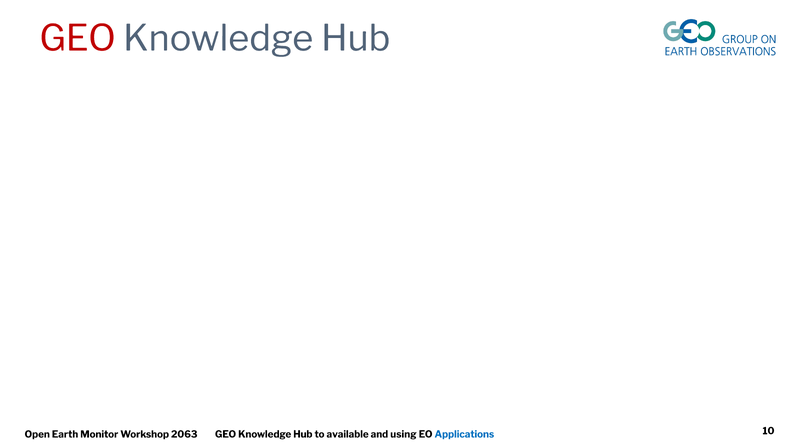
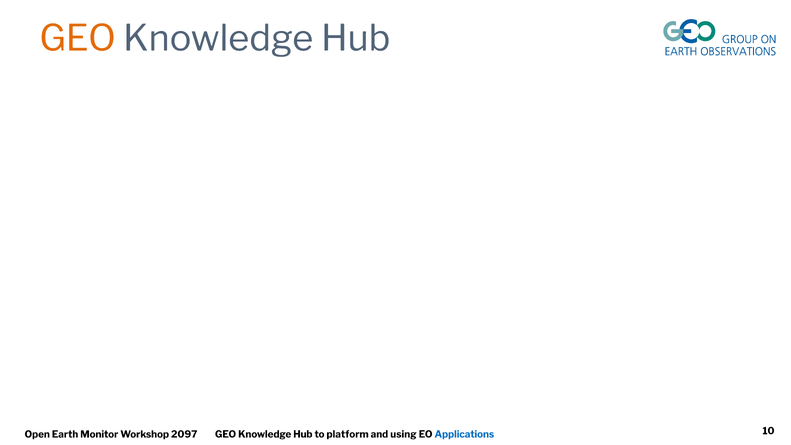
GEO colour: red -> orange (78, 39)
2063: 2063 -> 2097 (184, 434)
available: available -> platform (348, 434)
